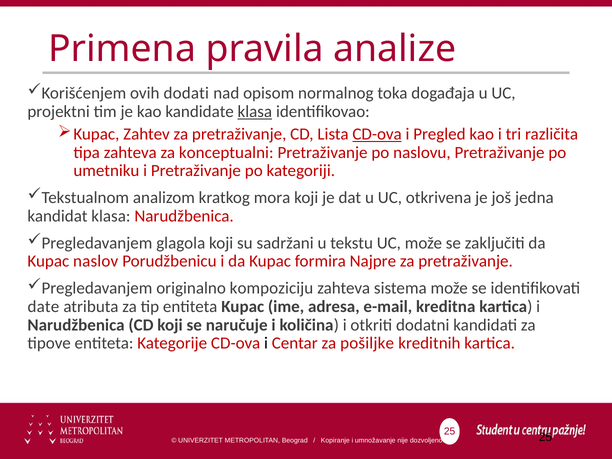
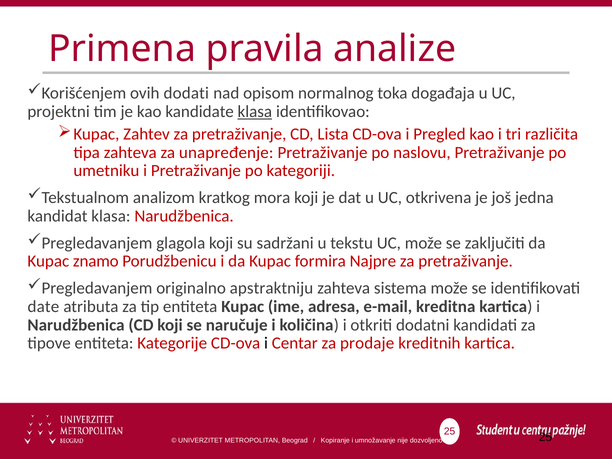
CD-ova underline: present -> none (377, 134)
konceptualni: konceptualni -> unapređenje (226, 152)
naslov: naslov -> znamo (96, 261)
kompoziciju: kompoziciju -> apstraktniju (272, 288)
pošiljke: pošiljke -> prodaje (367, 343)
